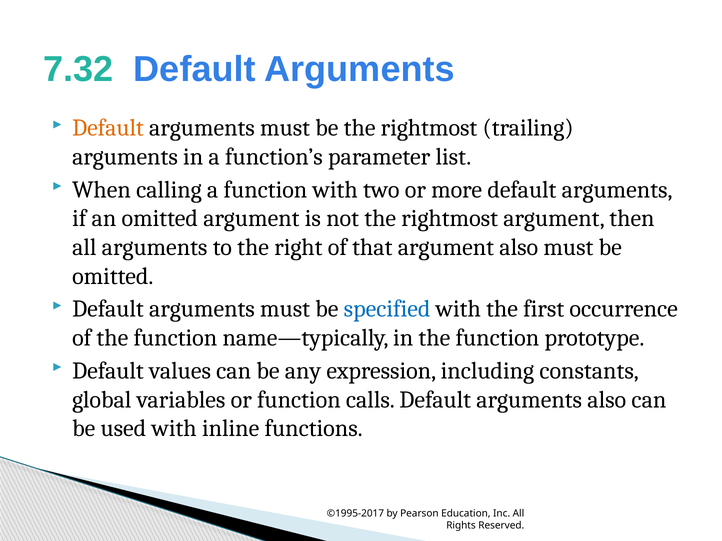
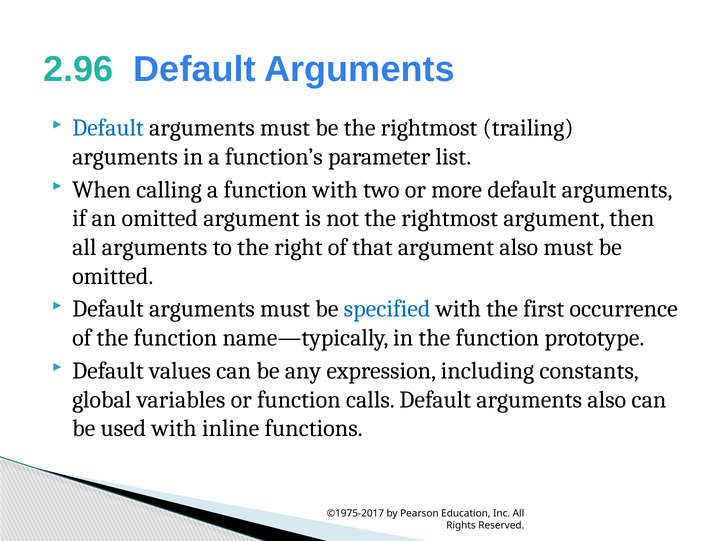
7.32: 7.32 -> 2.96 (78, 69)
Default colour: orange -> blue (108, 128)
©1995-2017: ©1995-2017 -> ©1975-2017 (355, 514)
